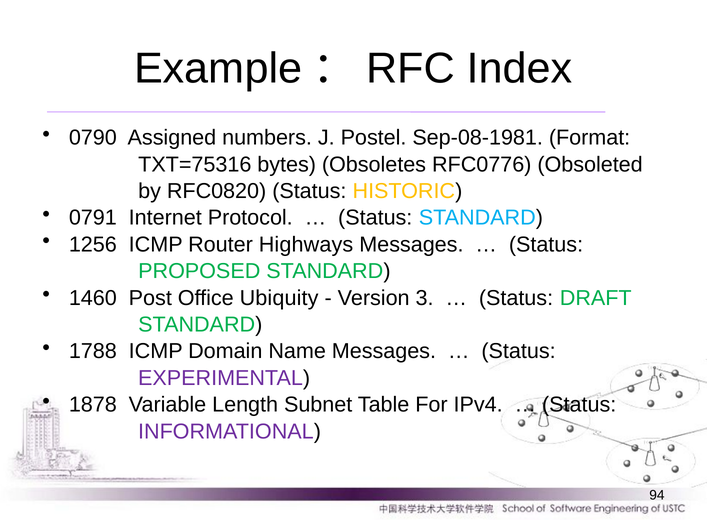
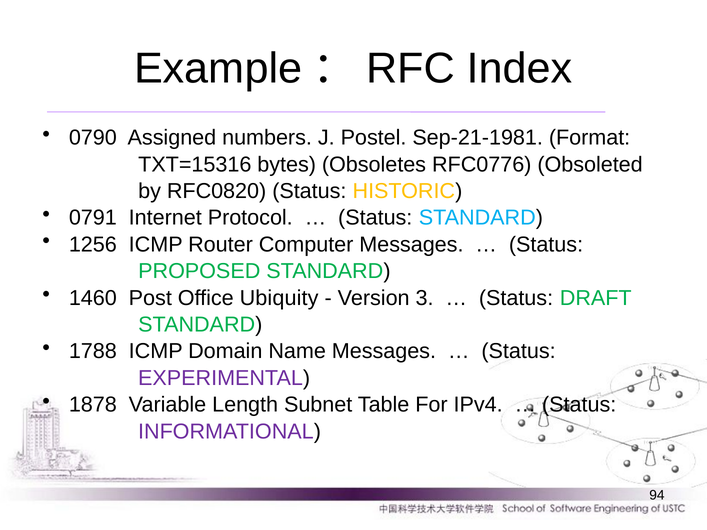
Sep-08-1981: Sep-08-1981 -> Sep-21-1981 (478, 138)
TXT=75316: TXT=75316 -> TXT=15316 (195, 164)
Highways: Highways -> Computer (306, 245)
